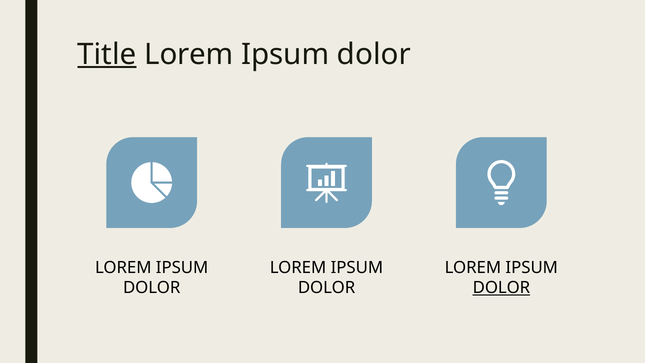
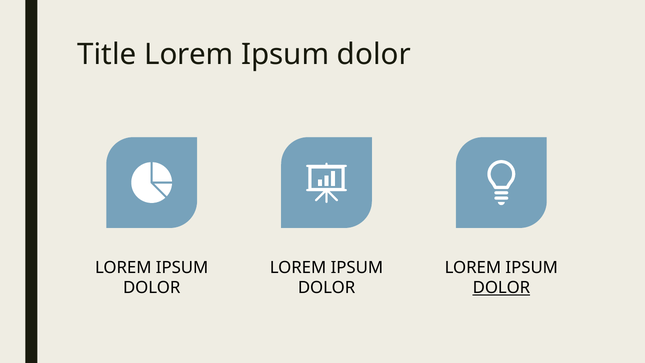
Title underline: present -> none (107, 54)
